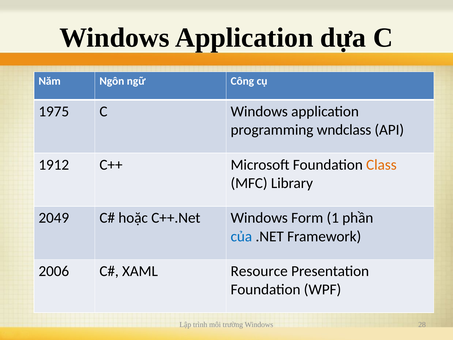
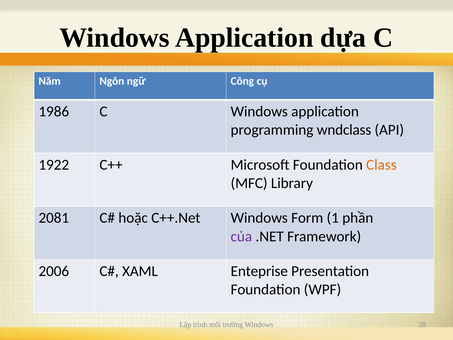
1975: 1975 -> 1986 (54, 111)
1912: 1912 -> 1922 (54, 165)
2049: 2049 -> 2081 (54, 218)
của colour: blue -> purple (241, 236)
Resource: Resource -> Enteprise (259, 271)
